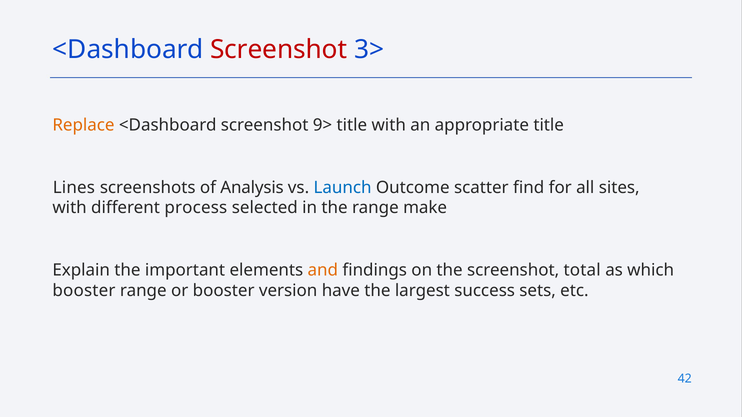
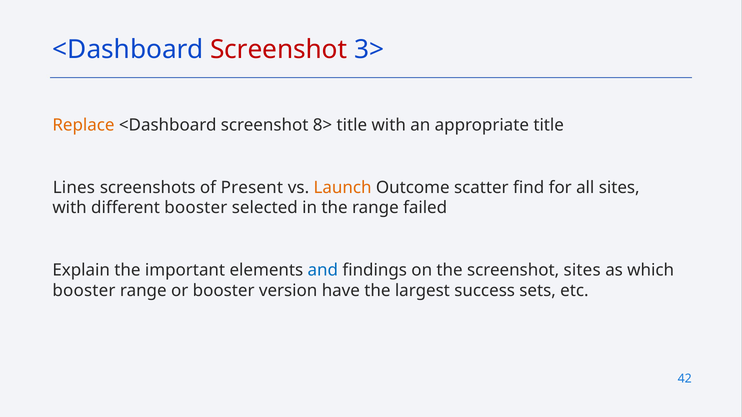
9>: 9> -> 8> (322, 125)
Analysis: Analysis -> Present (252, 188)
Launch colour: blue -> orange (343, 188)
different process: process -> booster (196, 208)
make: make -> failed (425, 208)
and colour: orange -> blue (323, 270)
screenshot total: total -> sites (582, 270)
